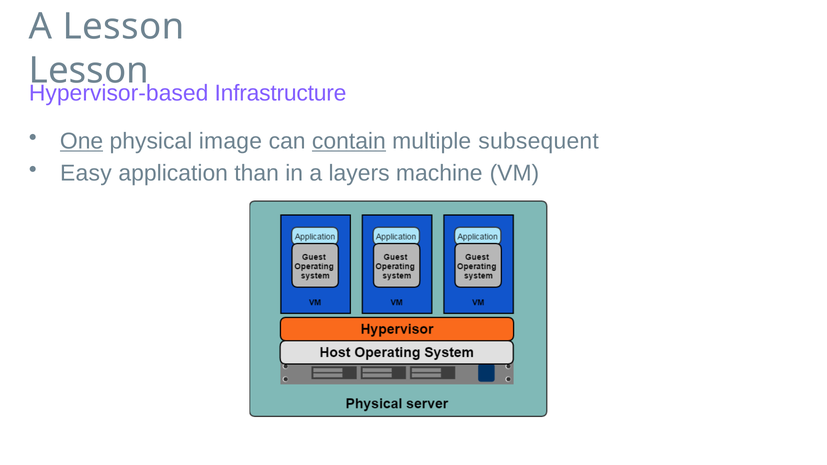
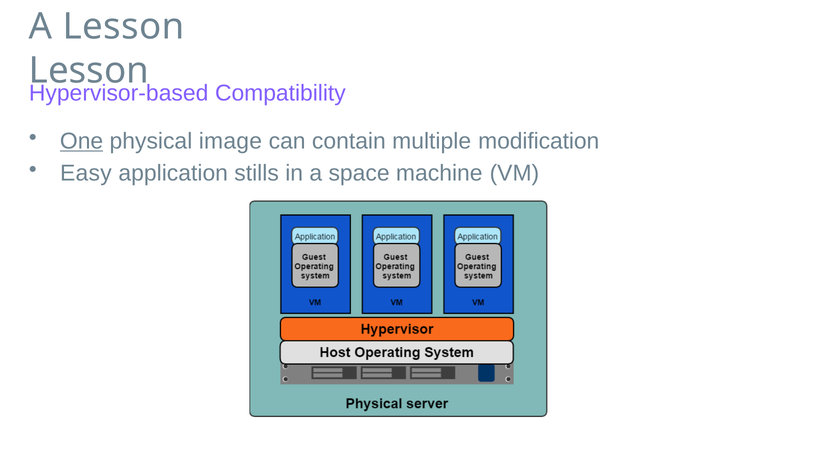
Infrastructure: Infrastructure -> Compatibility (280, 93)
contain underline: present -> none (349, 141)
subsequent: subsequent -> modification (539, 141)
than: than -> stills (257, 173)
layers: layers -> space (359, 173)
